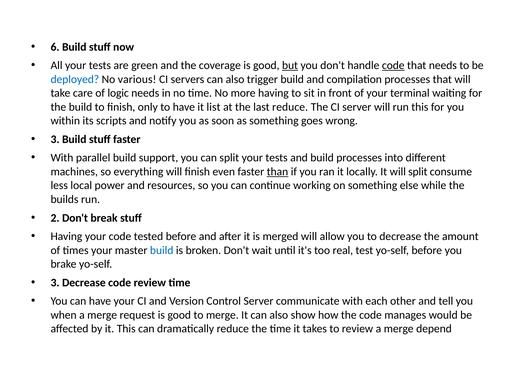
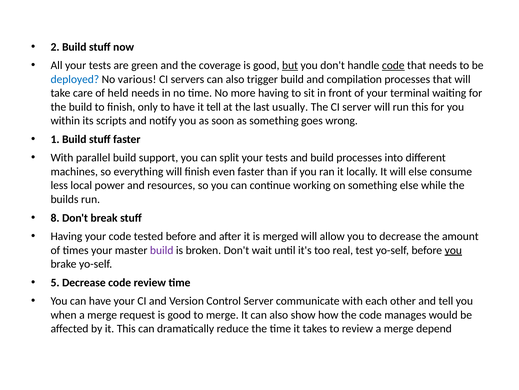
6: 6 -> 2 (55, 47)
logic: logic -> held (118, 93)
it list: list -> tell (214, 107)
last reduce: reduce -> usually (290, 107)
3: 3 -> 1 (55, 139)
than underline: present -> none (277, 171)
will split: split -> else (418, 171)
2: 2 -> 8 (55, 217)
build colour: blue -> purple (162, 250)
you underline: none -> present (453, 250)
3: 3 -> 5 (55, 282)
